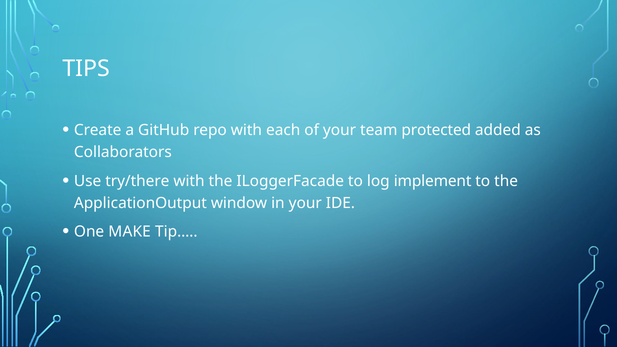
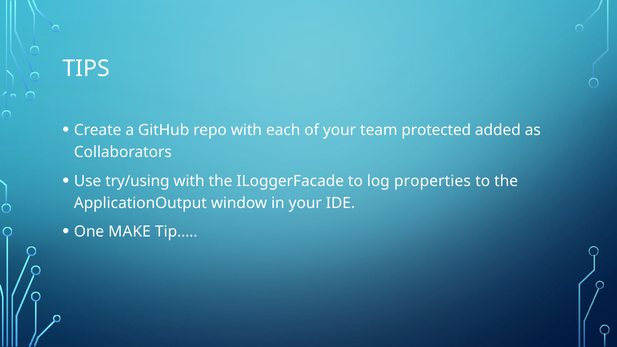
try/there: try/there -> try/using (137, 181)
implement: implement -> properties (432, 181)
